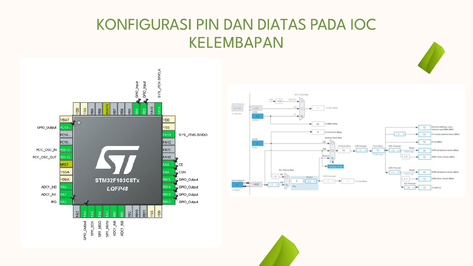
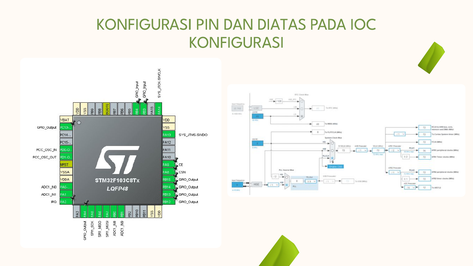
KELEMBAPAN: KELEMBAPAN -> KONFIGURASI (237, 42)
